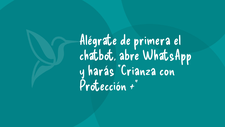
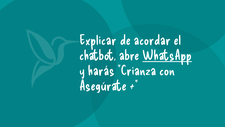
Alégrate: Alégrate -> Explicar (98, 40)
primera: primera -> acordar (152, 40)
WhatsApp underline: none -> present (167, 55)
Protección: Protección -> Asegúrate (103, 86)
